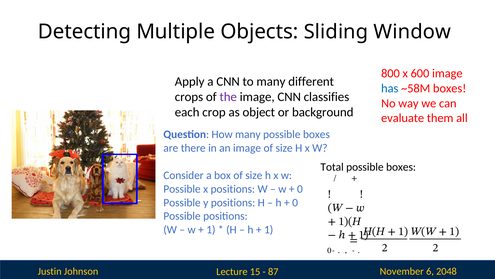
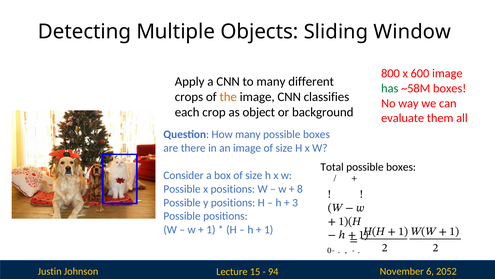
has colour: blue -> green (390, 88)
the colour: purple -> orange (228, 97)
0: 0 -> 8 (300, 189)
0: 0 -> 3 (295, 202)
87: 87 -> 94 (273, 271)
2048: 2048 -> 2052 (446, 271)
